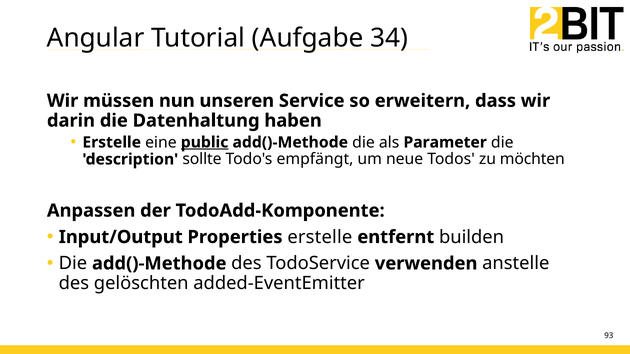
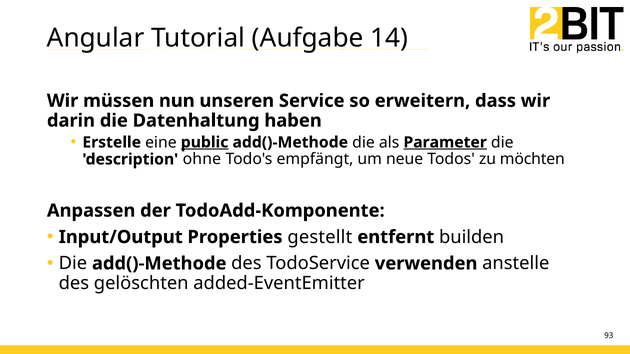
34: 34 -> 14 (389, 38)
Parameter underline: none -> present (445, 142)
sollte: sollte -> ohne (202, 159)
Properties erstelle: erstelle -> gestellt (320, 237)
